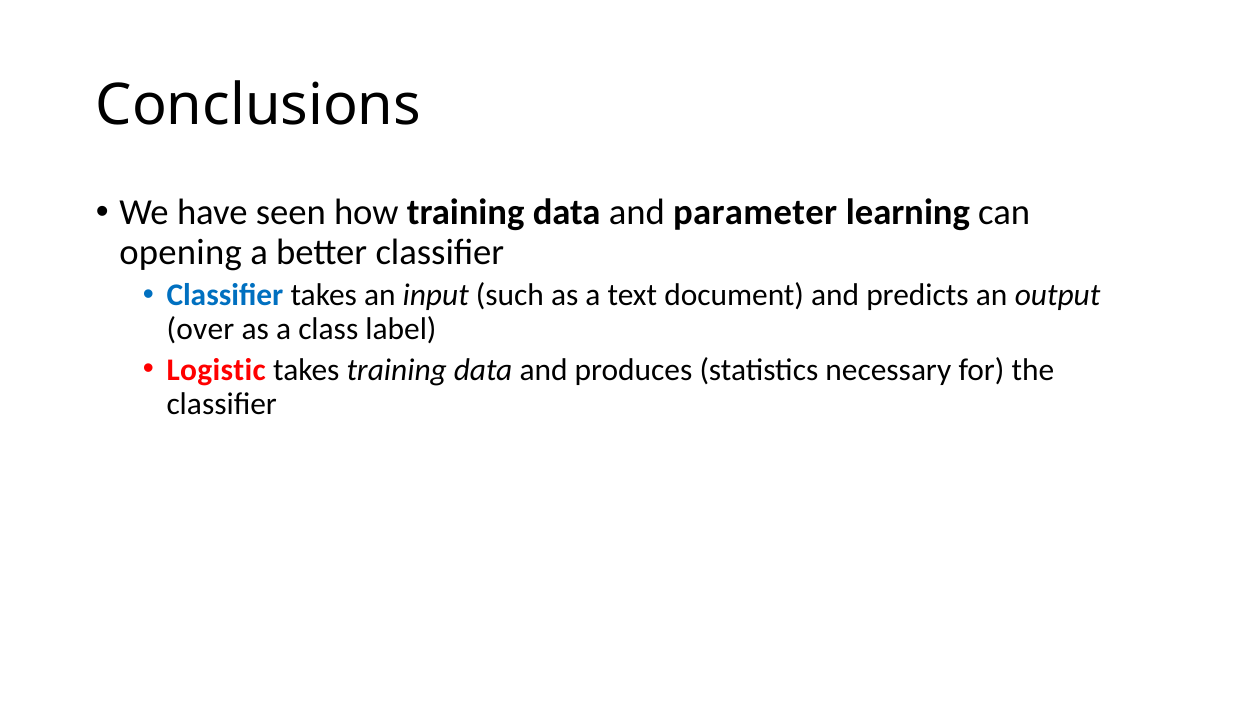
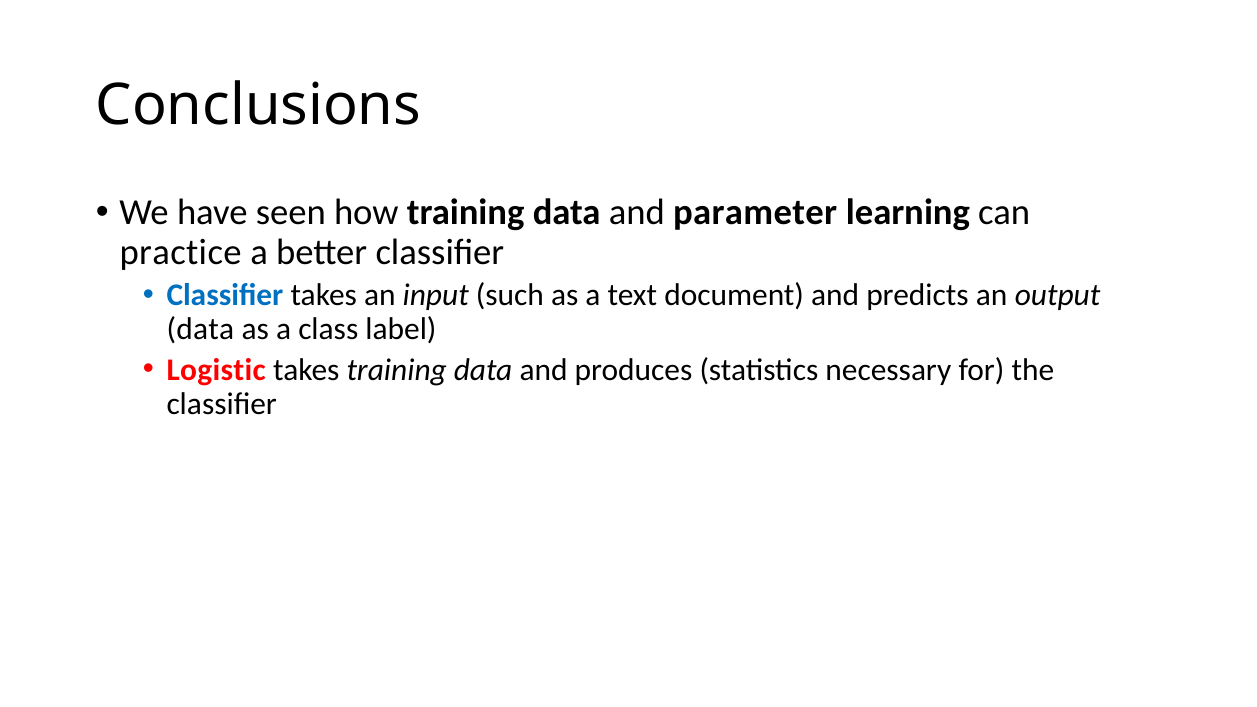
opening: opening -> practice (181, 252)
over: over -> data (200, 329)
